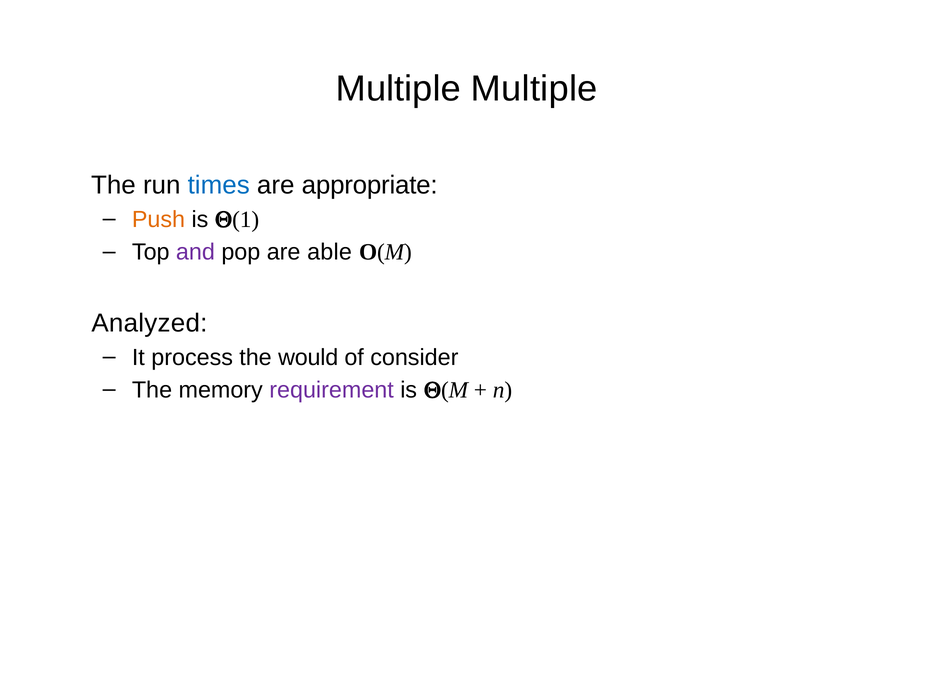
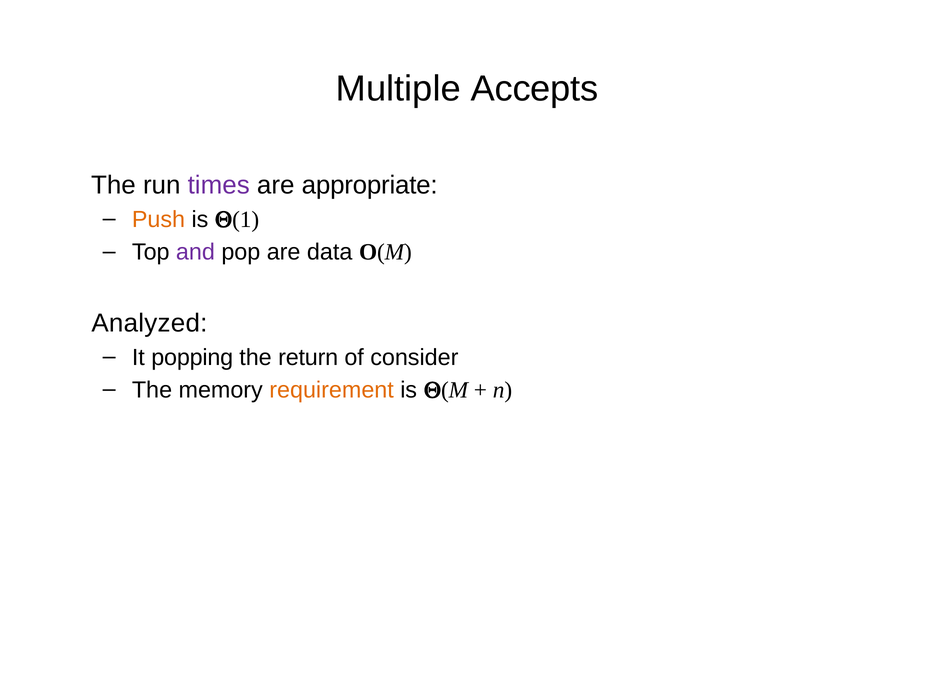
Multiple Multiple: Multiple -> Accepts (534, 89)
times colour: blue -> purple (219, 186)
able: able -> data (330, 252)
process: process -> popping (192, 358)
would: would -> return (308, 358)
requirement colour: purple -> orange (332, 390)
